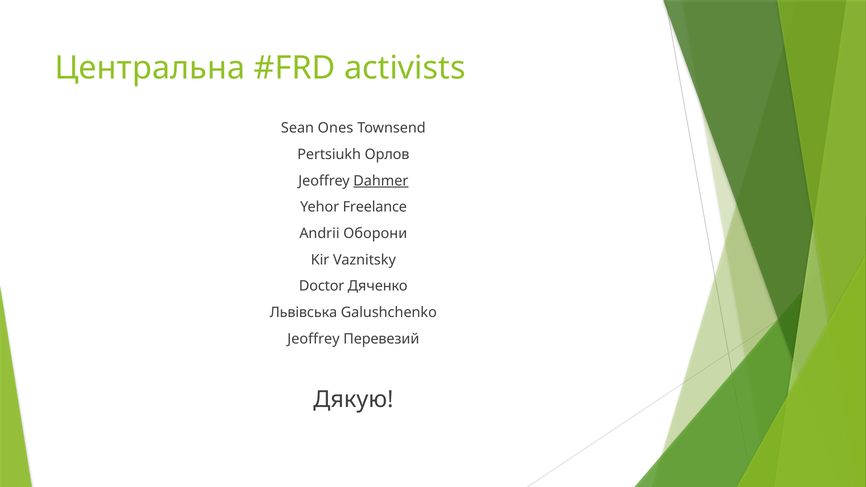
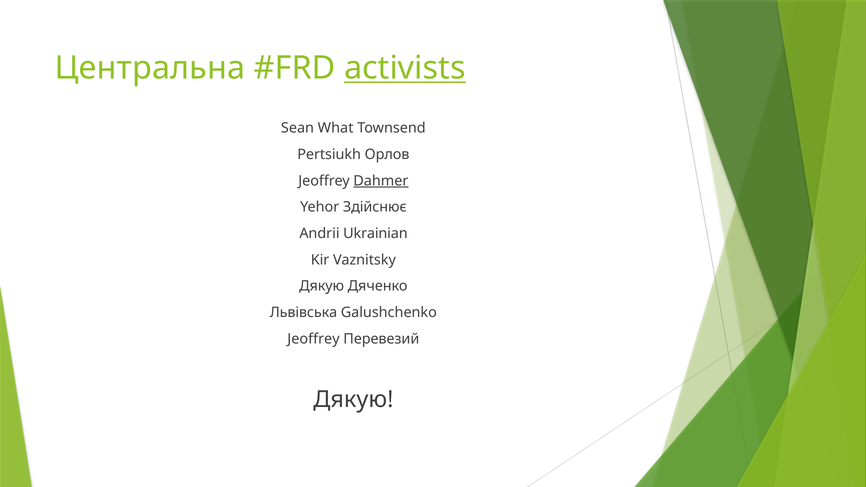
activists underline: none -> present (405, 68)
Ones: Ones -> What (336, 128)
Freelance: Freelance -> Здійснює (375, 207)
Оборони: Оборони -> Ukrainian (375, 234)
Doctor: Doctor -> Дякую (322, 286)
